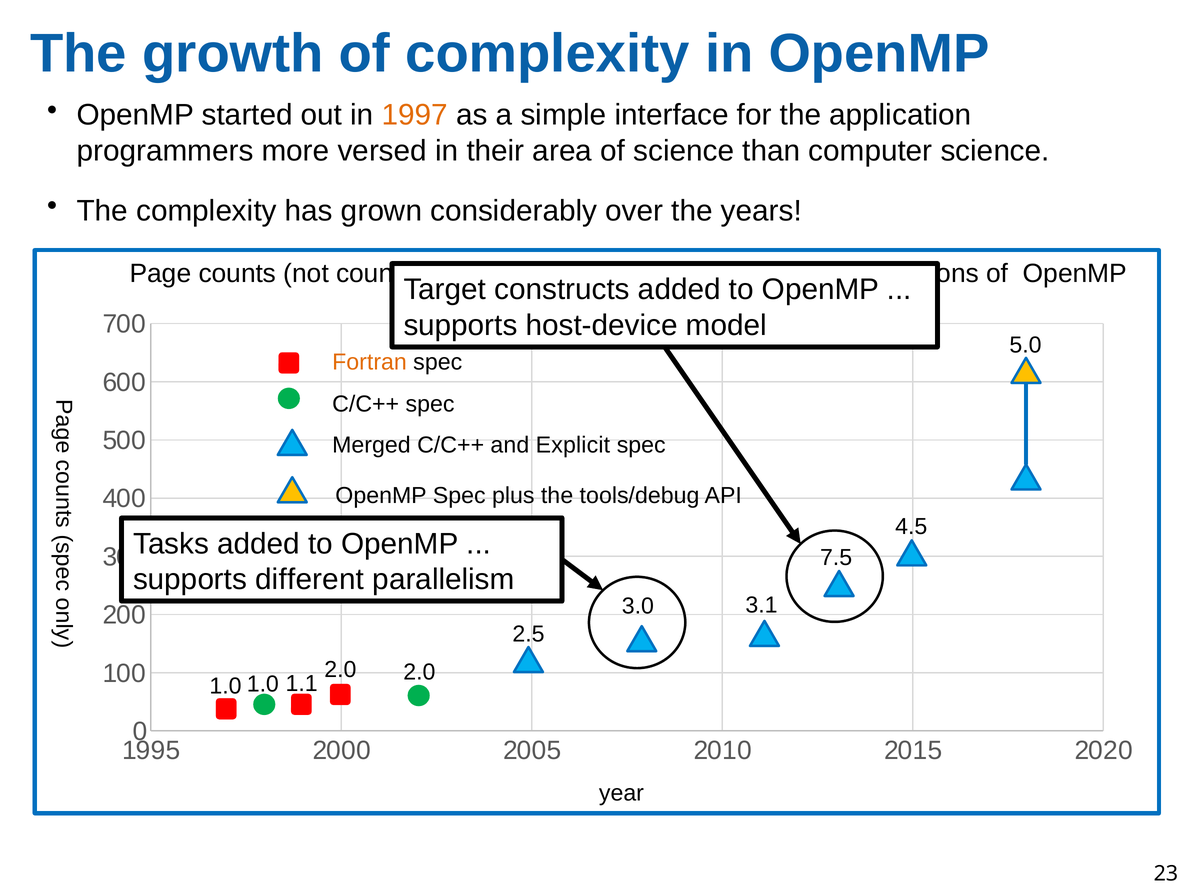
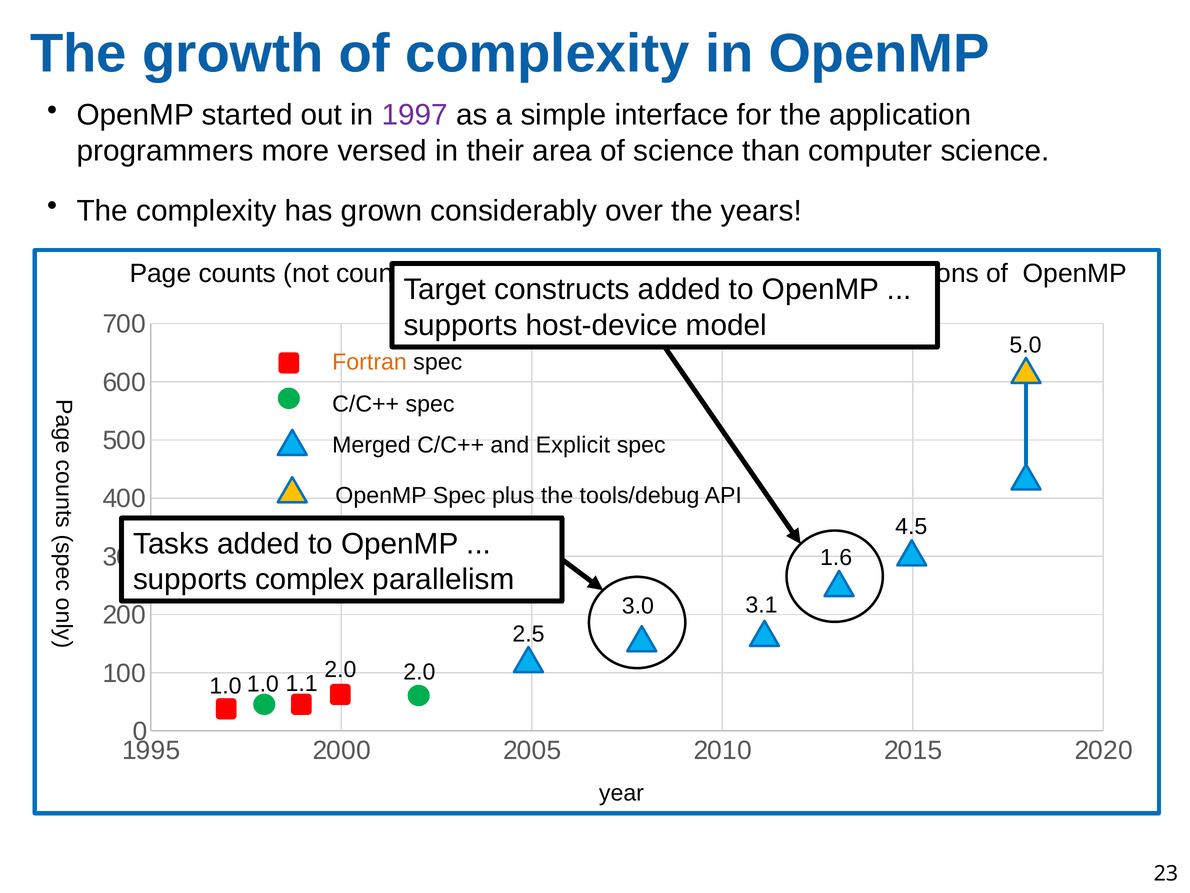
1997 colour: orange -> purple (415, 115)
7.5: 7.5 -> 1.6 (836, 557)
different: different -> complex (310, 579)
